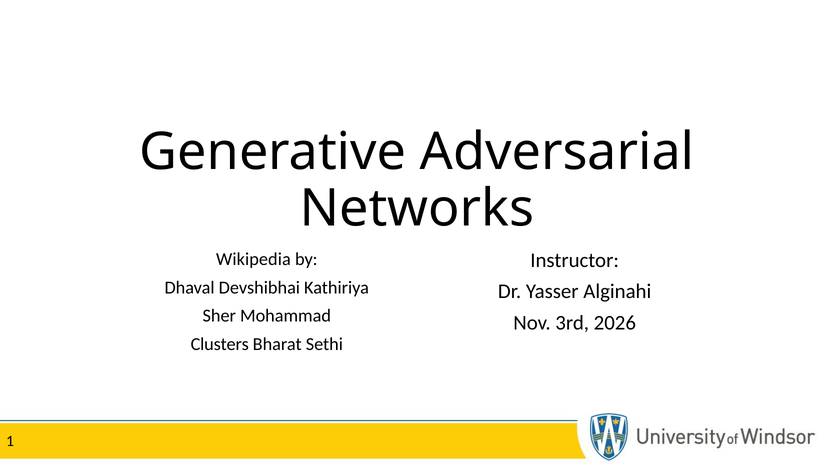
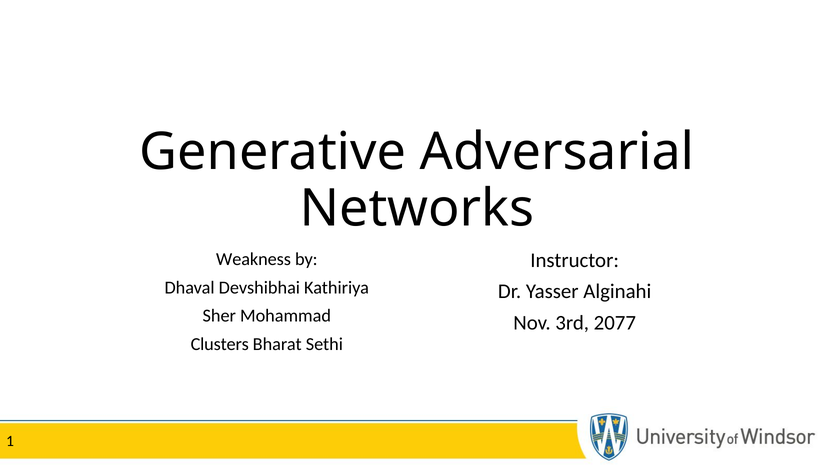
Wikipedia: Wikipedia -> Weakness (254, 259)
2026: 2026 -> 2077 (615, 323)
